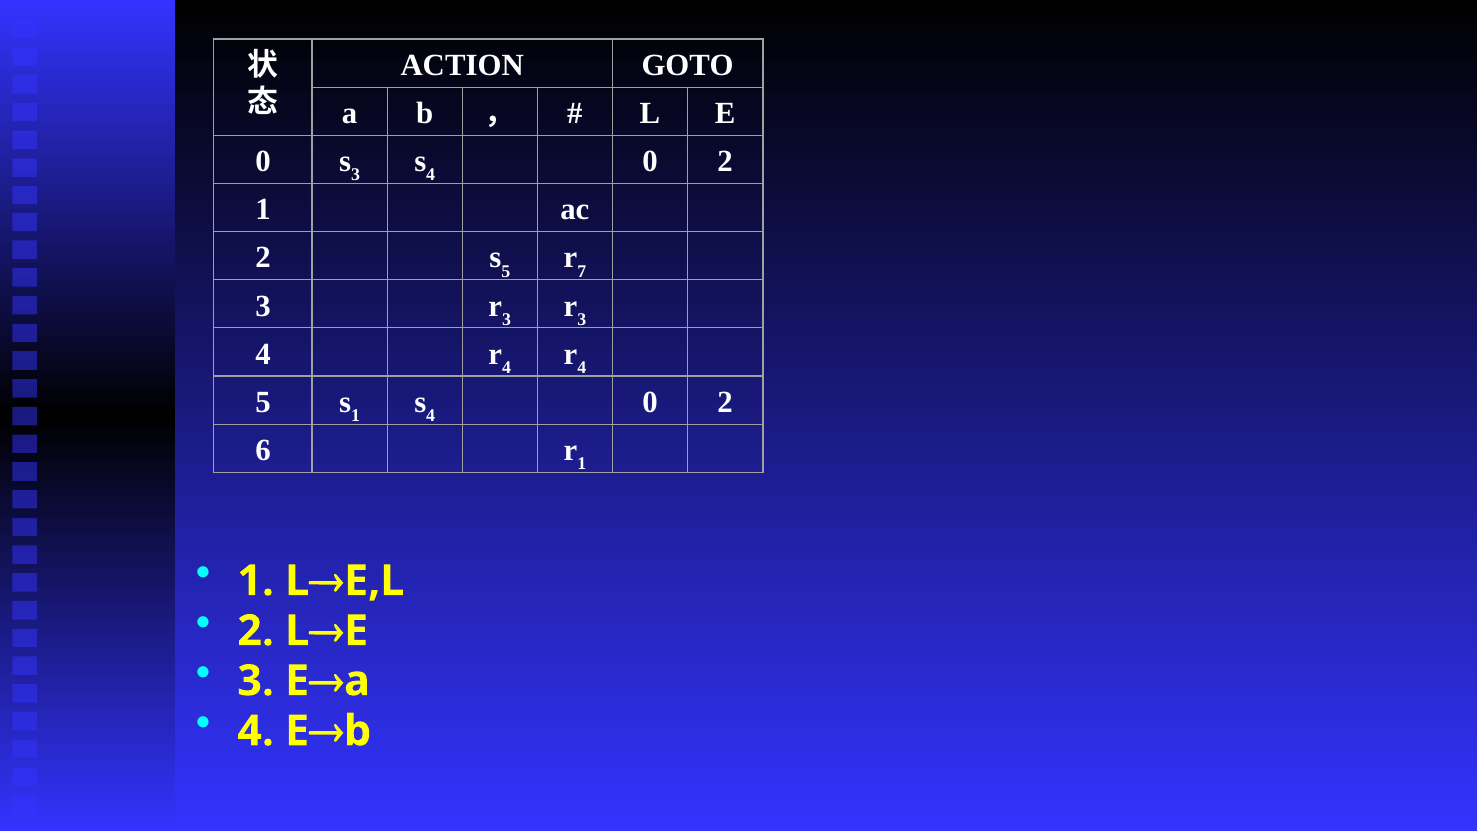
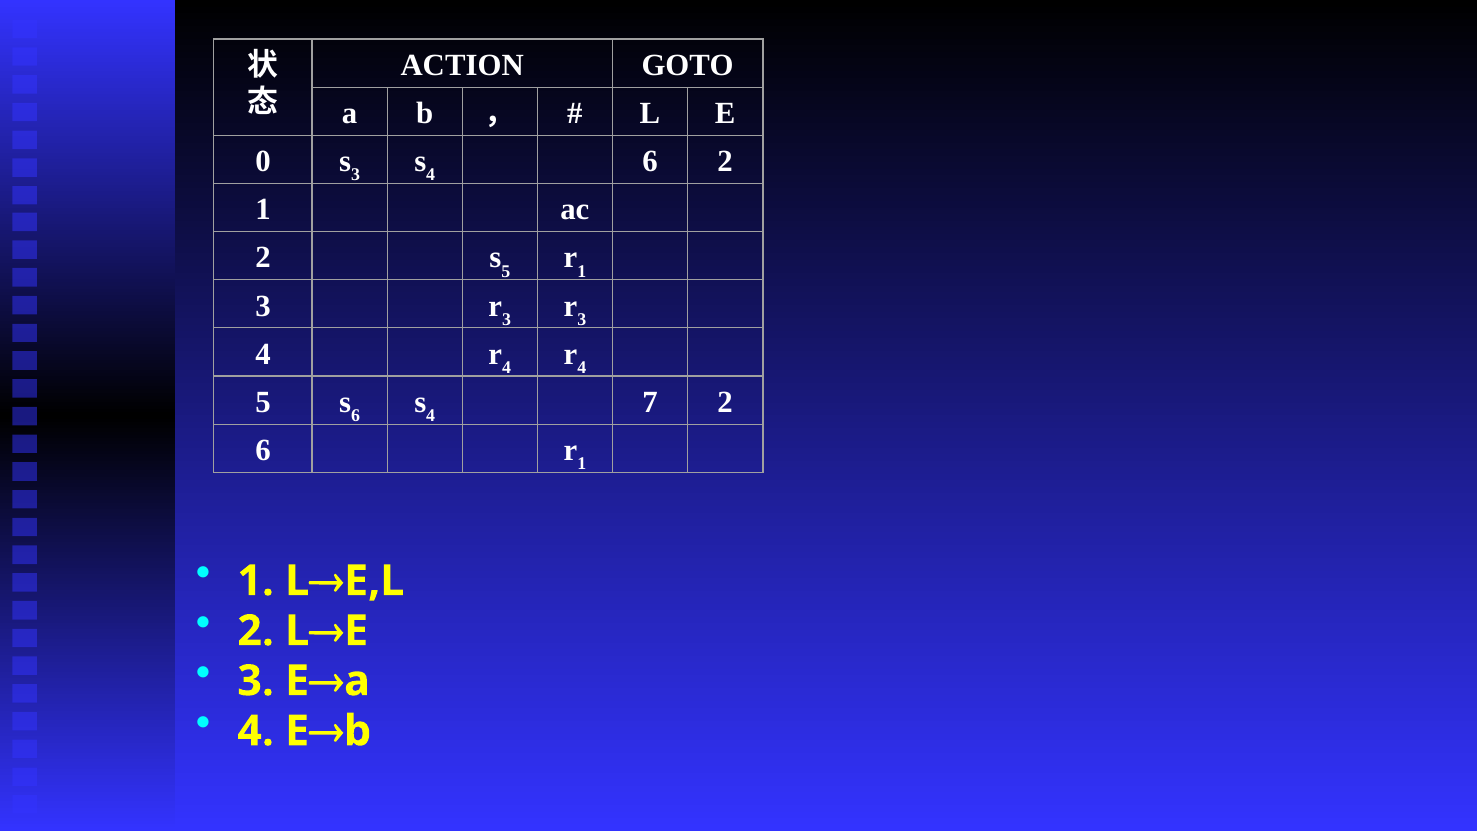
0: 0 -> 6 (650, 161)
7: 7 -> 1 (582, 271)
1: 1 -> 6 (356, 415)
0: 0 -> 7 (650, 402)
